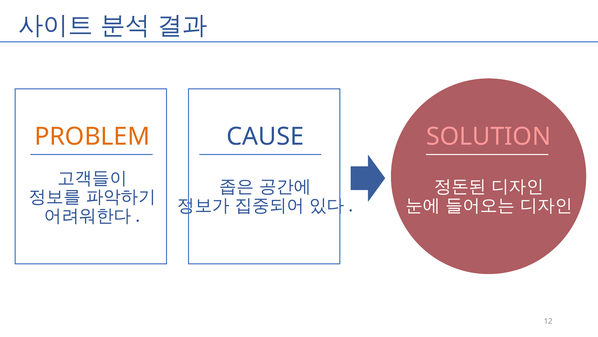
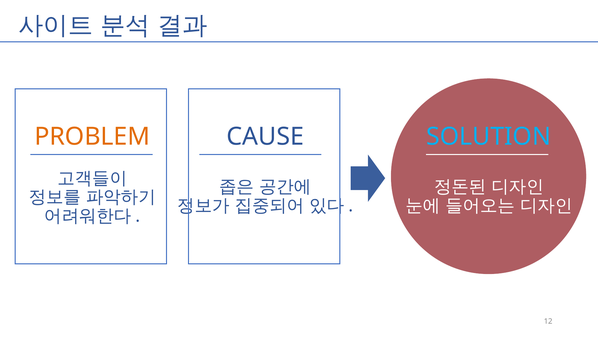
SOLUTION colour: pink -> light blue (489, 136)
